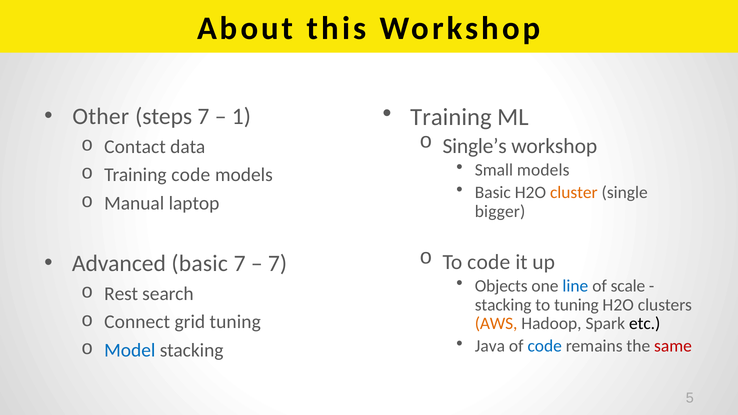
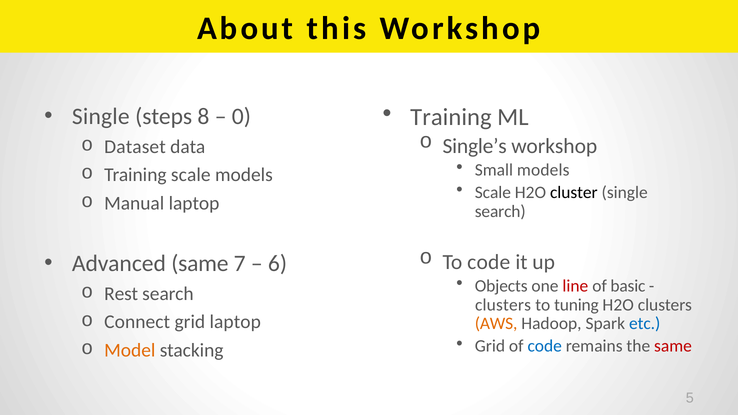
Other: Other -> Single (101, 116)
steps 7: 7 -> 8 (203, 116)
1: 1 -> 0 (241, 116)
Contact: Contact -> Dataset (135, 147)
Training code: code -> scale (191, 175)
Basic: Basic -> Scale (493, 193)
cluster colour: orange -> black (574, 193)
bigger: bigger -> search (500, 211)
Advanced basic: basic -> same (200, 263)
7: 7 -> 6 (277, 263)
line colour: blue -> red (575, 286)
scale: scale -> basic (628, 286)
stacking: stacking -> clusters (503, 305)
grid tuning: tuning -> laptop (235, 322)
etc colour: black -> blue (645, 324)
Java: Java -> Grid (490, 346)
Model colour: blue -> orange (130, 350)
